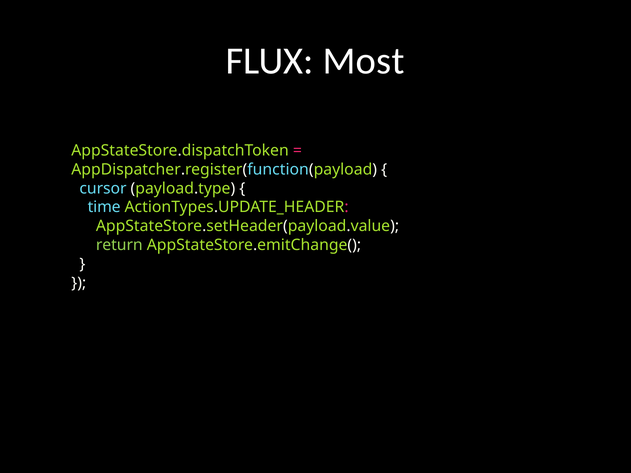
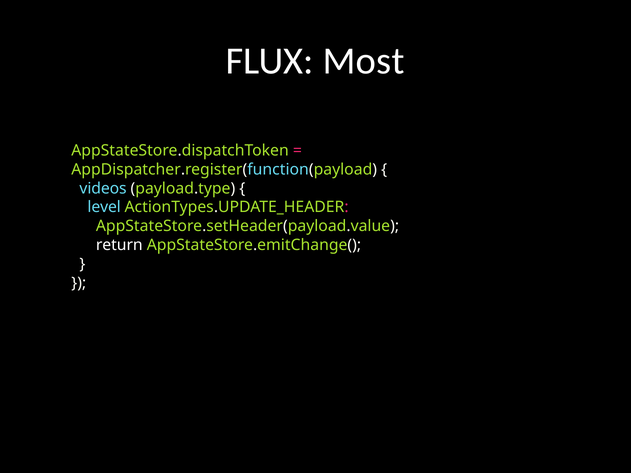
cursor: cursor -> videos (103, 188)
time: time -> level (104, 207)
return colour: light green -> white (119, 245)
